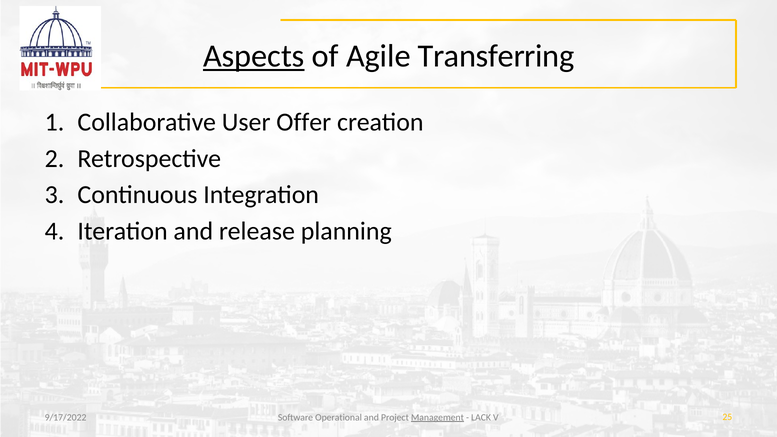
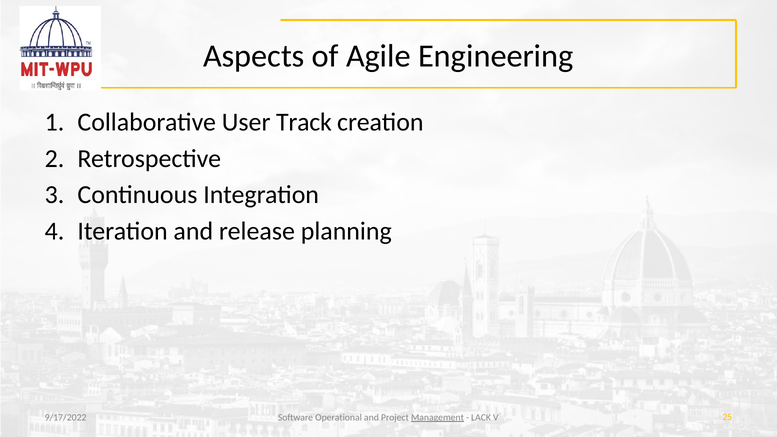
Aspects underline: present -> none (254, 56)
Transferring: Transferring -> Engineering (496, 56)
Offer: Offer -> Track (304, 122)
